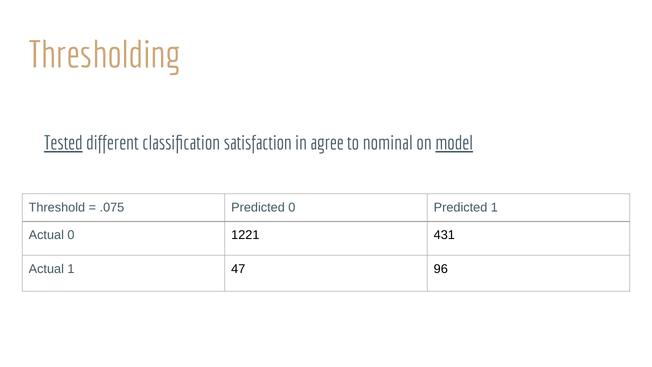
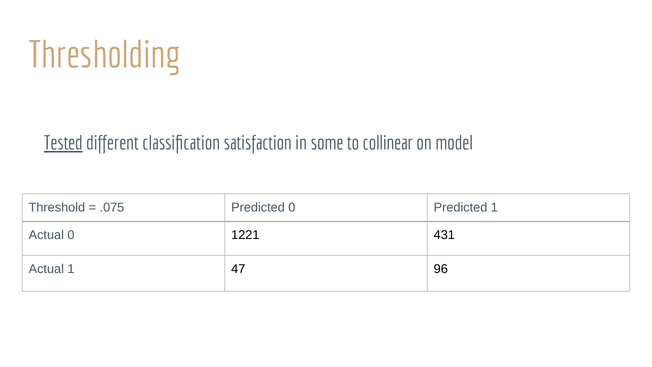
agree: agree -> some (327, 143)
nominal: nominal -> collinear (388, 143)
model underline: present -> none (454, 143)
